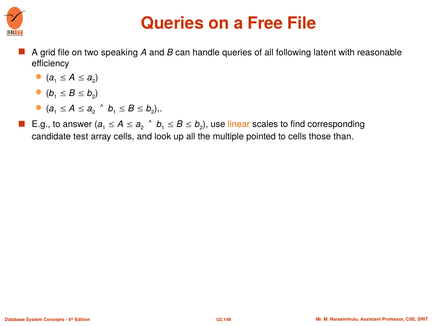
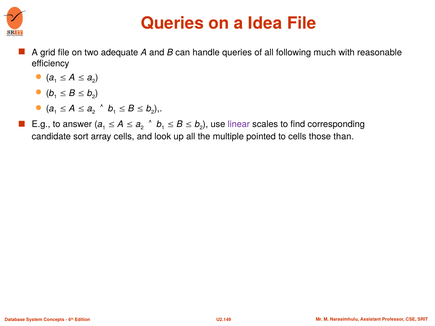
Free: Free -> Idea (265, 23)
speaking: speaking -> adequate (120, 53)
latent: latent -> much (325, 53)
linear colour: orange -> purple (239, 124)
test: test -> sort (81, 137)
